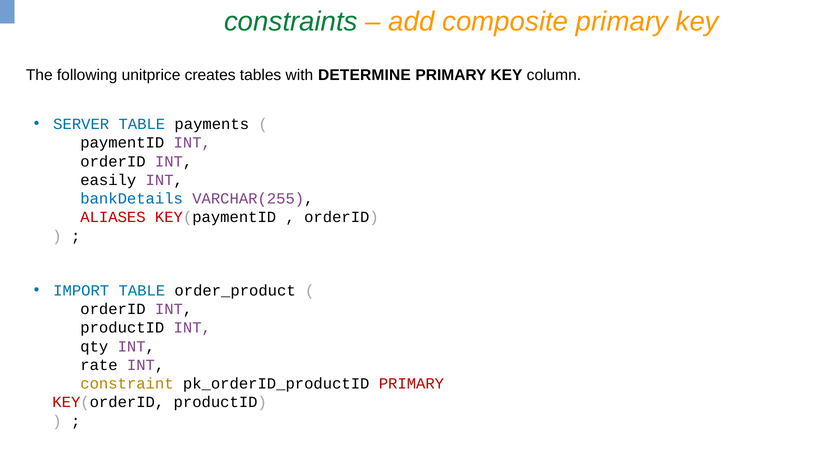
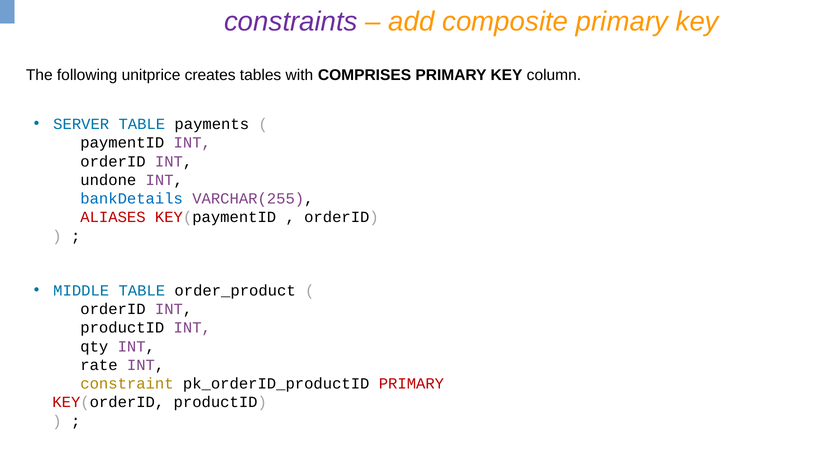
constraints colour: green -> purple (291, 22)
DETERMINE: DETERMINE -> COMPRISES (365, 75)
easily: easily -> undone (108, 180)
IMPORT: IMPORT -> MIDDLE (81, 291)
